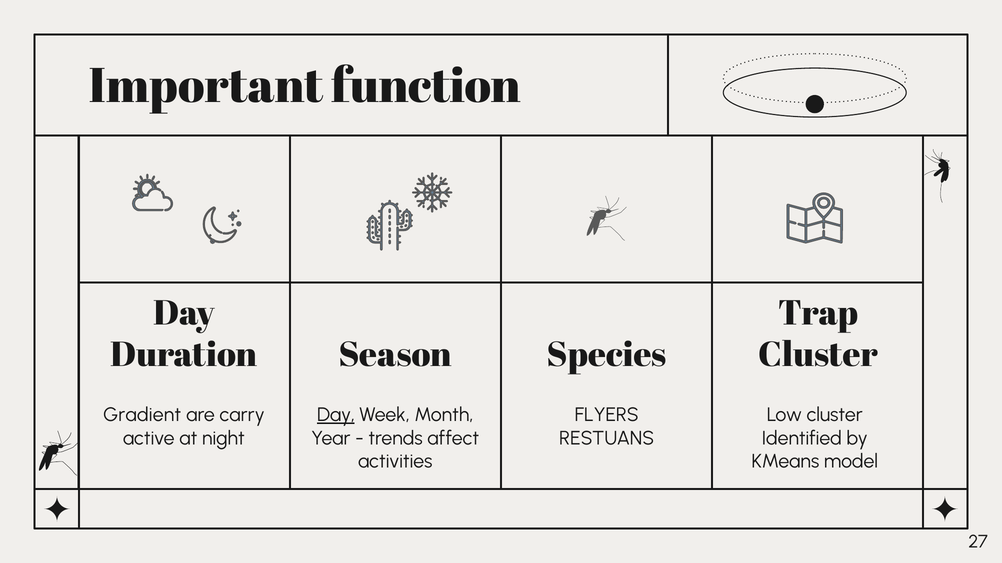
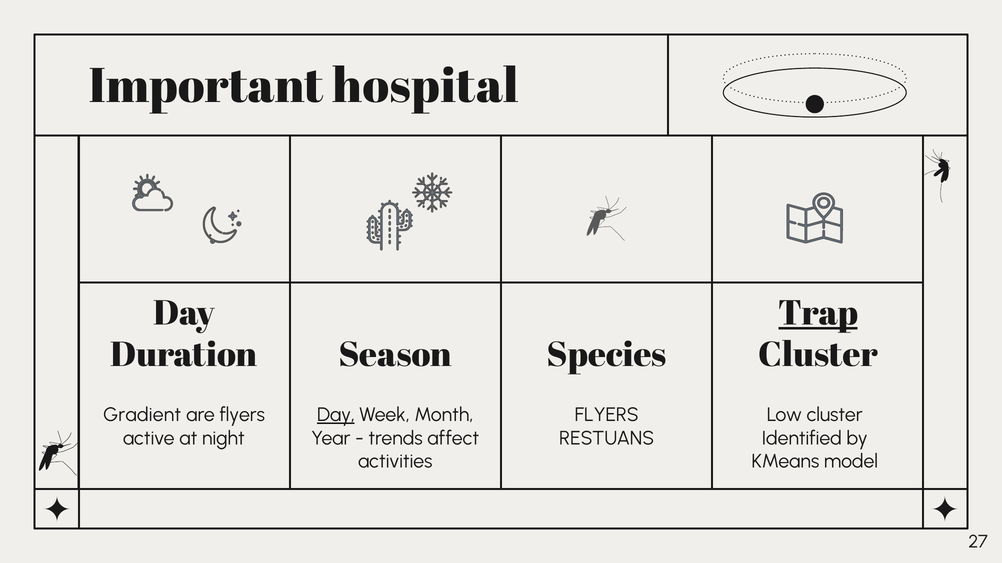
function: function -> hospital (426, 86)
Trap underline: none -> present (818, 314)
are carry: carry -> flyers (242, 415)
